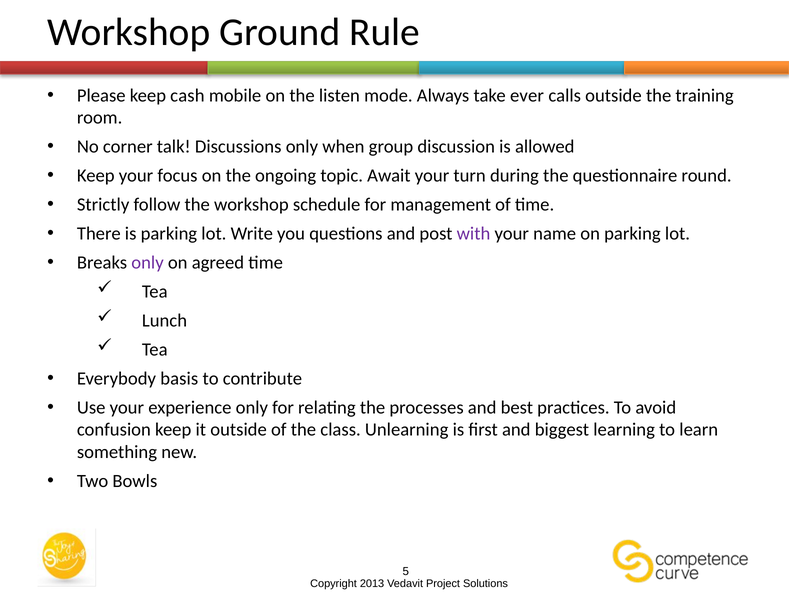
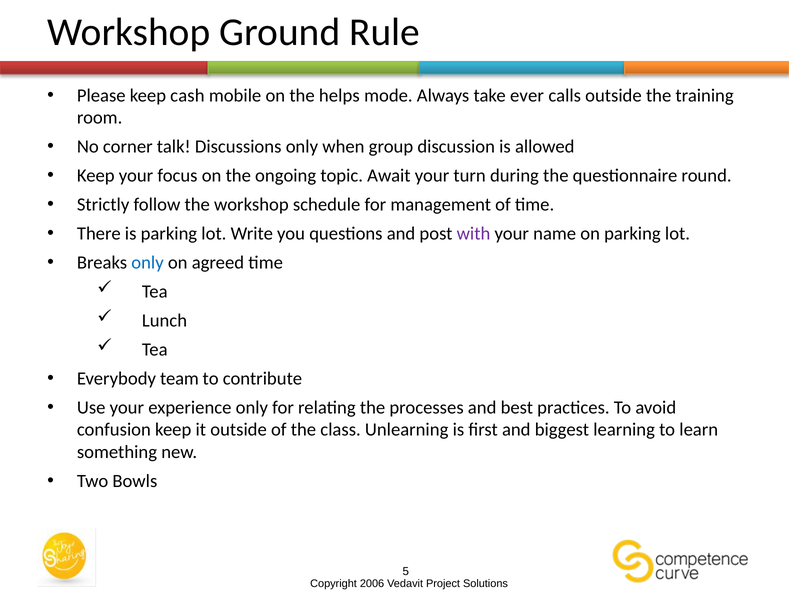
listen: listen -> helps (339, 95)
only colour: purple -> blue (148, 262)
basis: basis -> team (179, 378)
2013: 2013 -> 2006 (372, 583)
